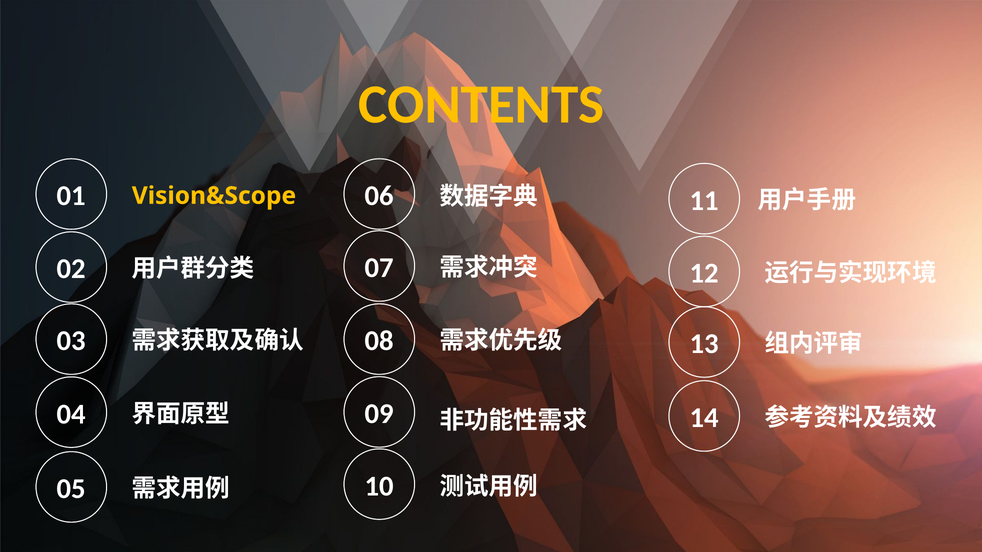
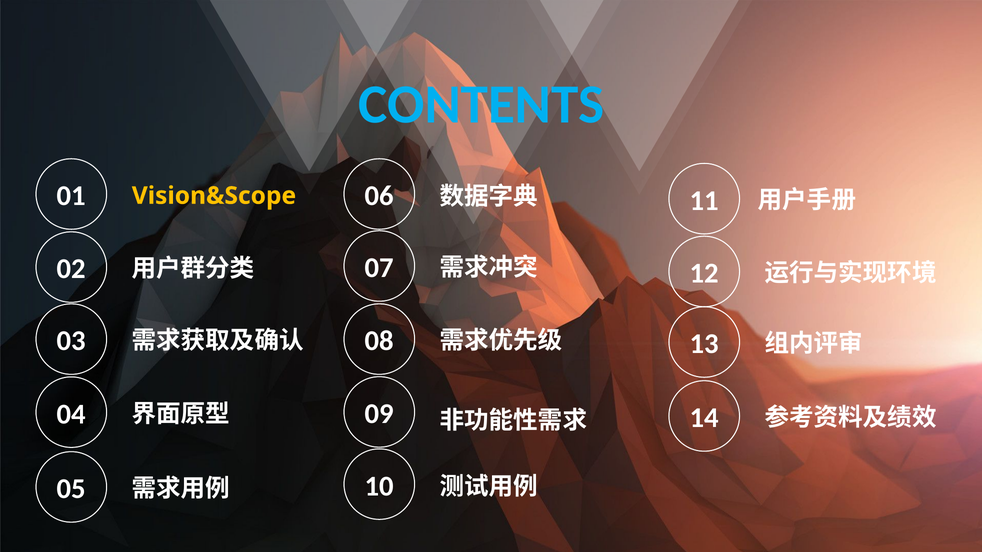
CONTENTS colour: yellow -> light blue (481, 104)
